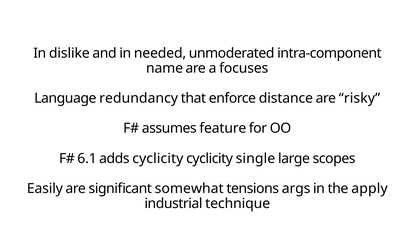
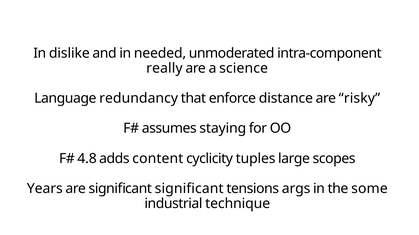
name: name -> really (164, 68)
focuses: focuses -> science (244, 68)
feature: feature -> staying (223, 129)
6.1: 6.1 -> 4.8 (87, 159)
adds cyclicity: cyclicity -> content (158, 159)
single: single -> tuples (256, 159)
Easily: Easily -> Years (45, 189)
significant somewhat: somewhat -> significant (189, 189)
apply: apply -> some (369, 189)
